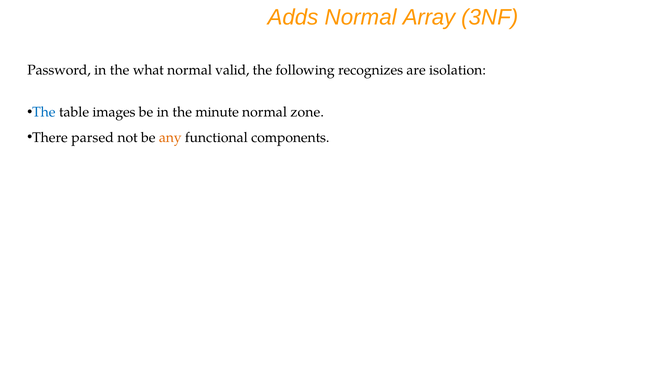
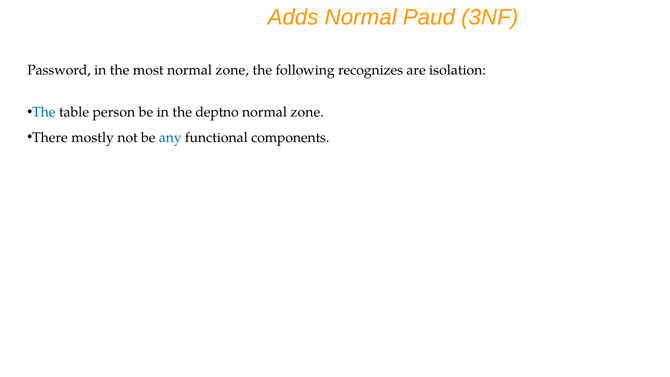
Array: Array -> Paud (429, 17)
what: what -> most (148, 70)
valid: valid -> zone (232, 70)
images: images -> person (114, 112)
minute: minute -> deptno (217, 112)
parsed: parsed -> mostly (93, 137)
any colour: orange -> blue (170, 137)
